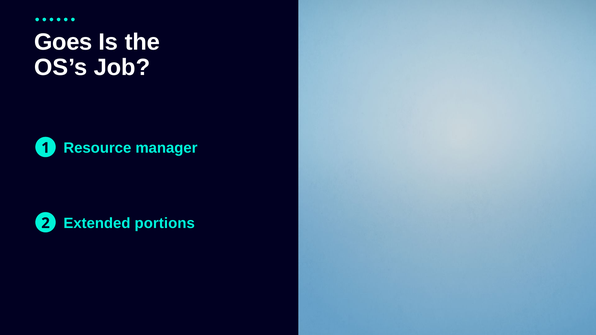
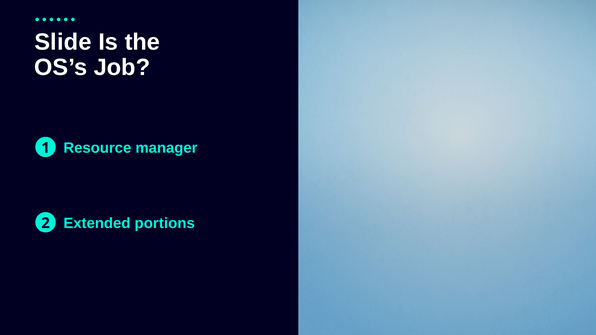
Goes: Goes -> Slide (63, 42)
